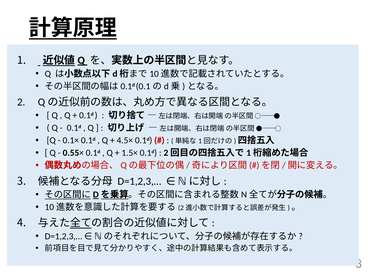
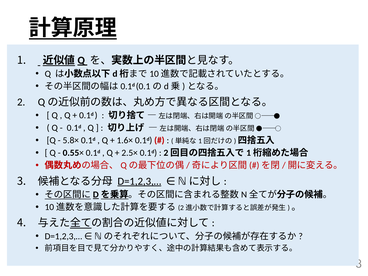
0.1×: 0.1× -> 5.8× (71, 140)
4.5×: 4.5× -> 1.6× (125, 140)
1.5×: 1.5× -> 2.5× (130, 153)
D=1,2,3,… underline: none -> present (139, 181)
